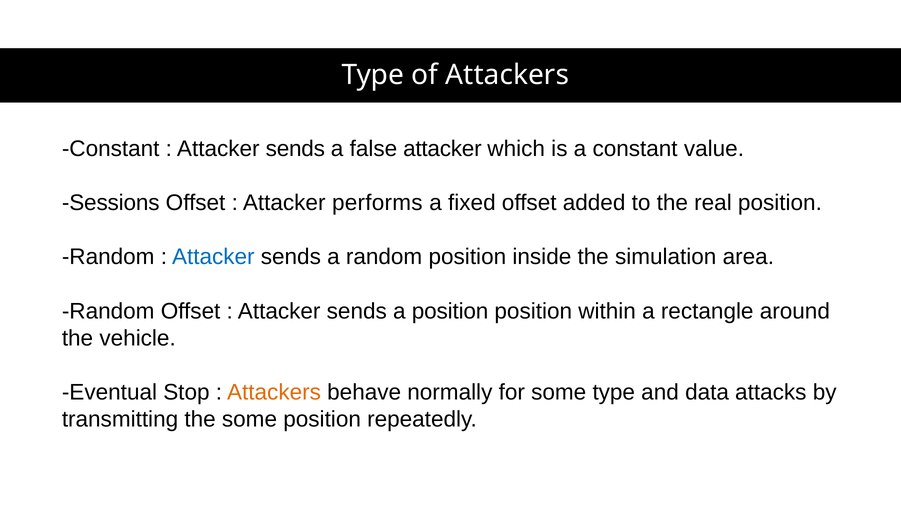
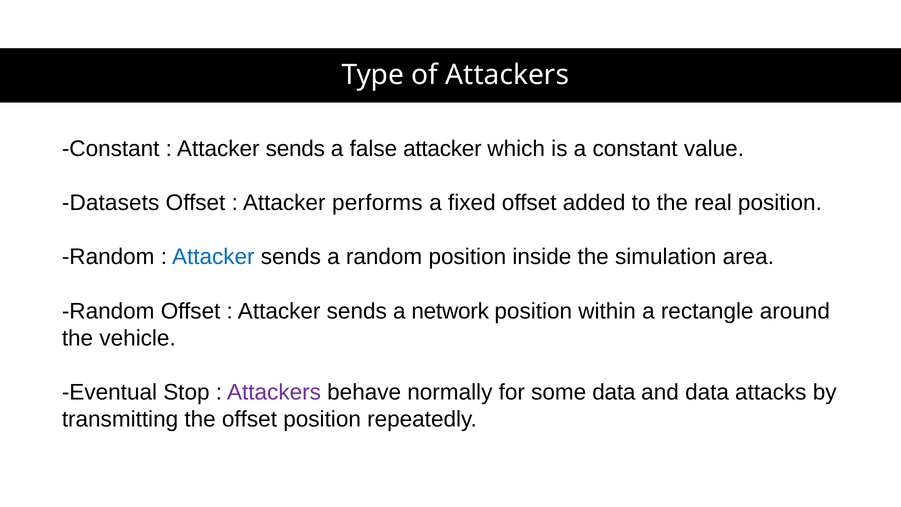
Sessions: Sessions -> Datasets (111, 203)
a position: position -> network (450, 311)
Attackers colour: orange -> purple (274, 392)
some type: type -> data (614, 392)
the some: some -> offset (249, 419)
